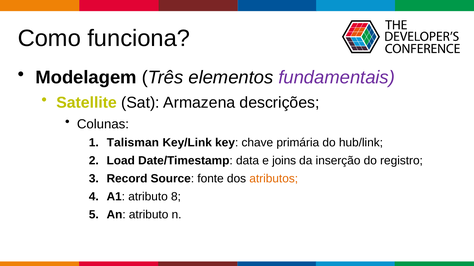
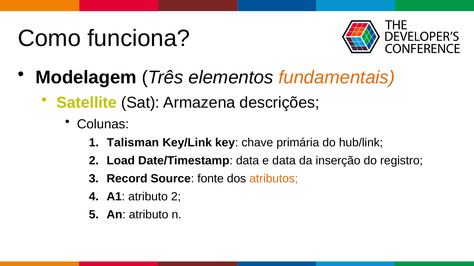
fundamentais colour: purple -> orange (337, 78)
e joins: joins -> data (284, 161)
atributo 8: 8 -> 2 (176, 197)
